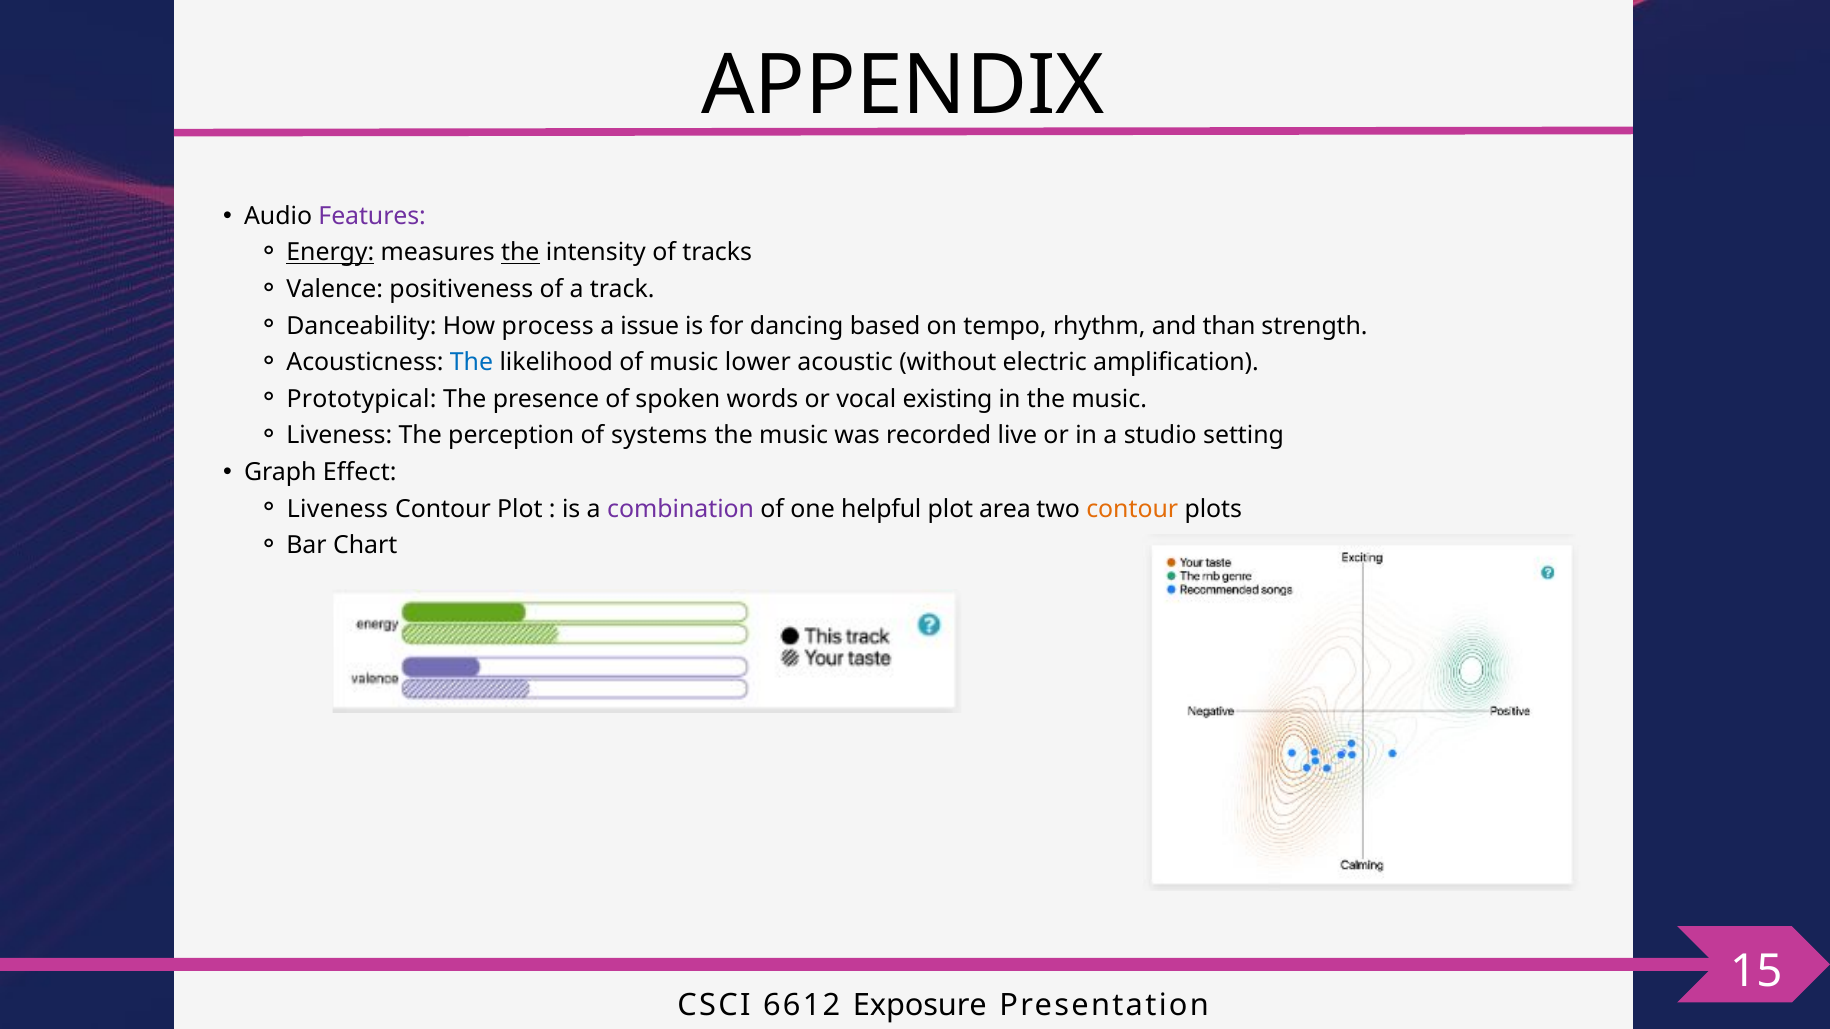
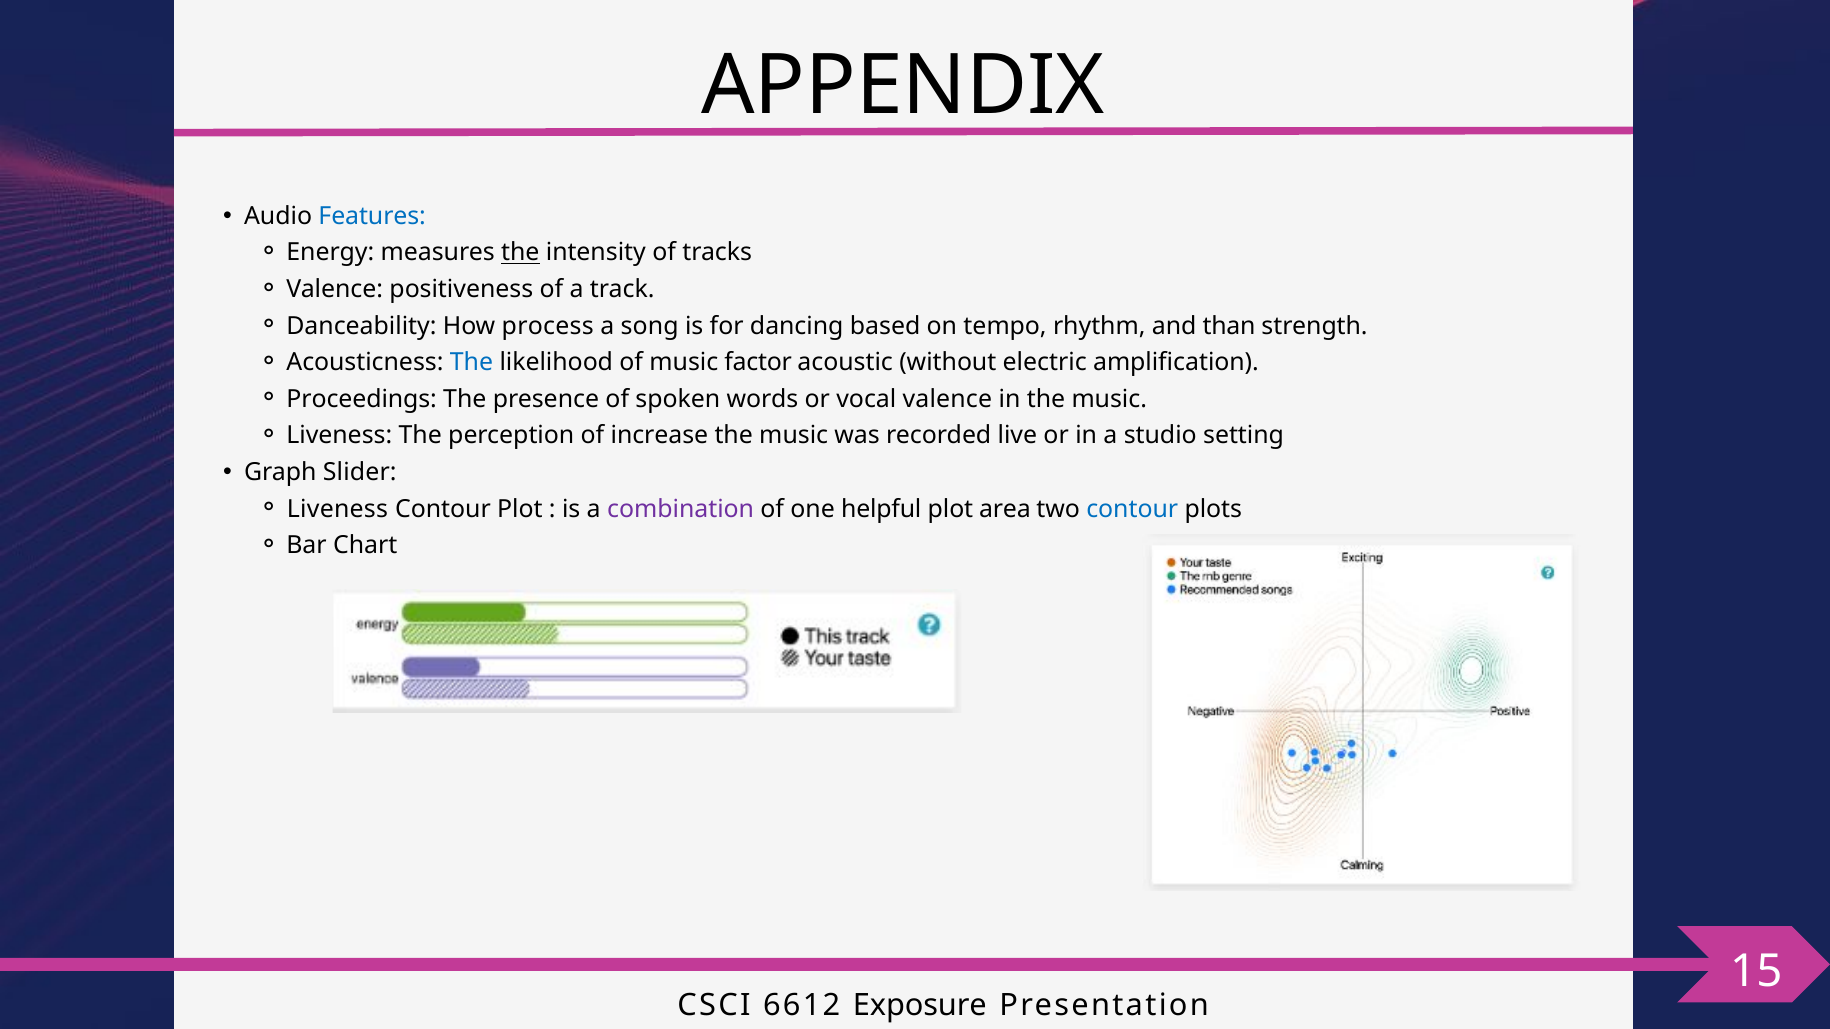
Features colour: purple -> blue (372, 216)
Energy underline: present -> none (330, 253)
issue: issue -> song (650, 326)
lower: lower -> factor (758, 363)
Prototypical: Prototypical -> Proceedings (362, 399)
vocal existing: existing -> valence (947, 399)
systems: systems -> increase (659, 436)
Effect: Effect -> Slider (360, 472)
contour colour: orange -> blue (1132, 509)
